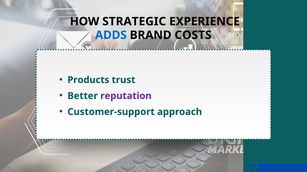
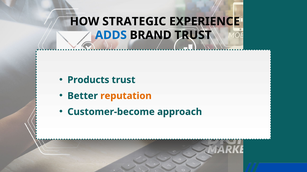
BRAND COSTS: COSTS -> TRUST (193, 35)
reputation colour: purple -> orange (126, 96)
Customer-support: Customer-support -> Customer-become (111, 112)
